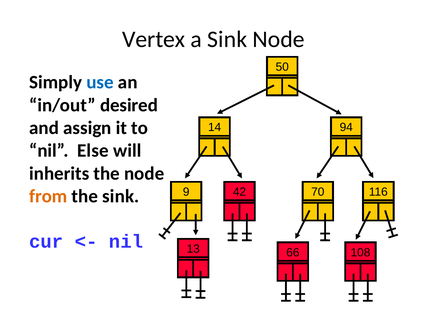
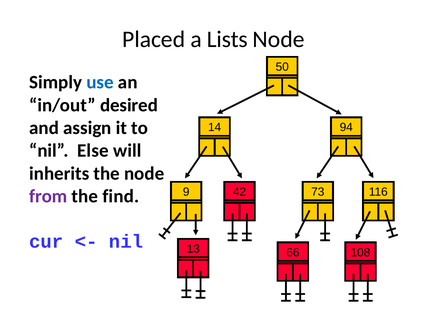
Vertex: Vertex -> Placed (154, 39)
a Sink: Sink -> Lists (227, 39)
70: 70 -> 73 (318, 192)
from colour: orange -> purple (48, 196)
the sink: sink -> find (121, 196)
